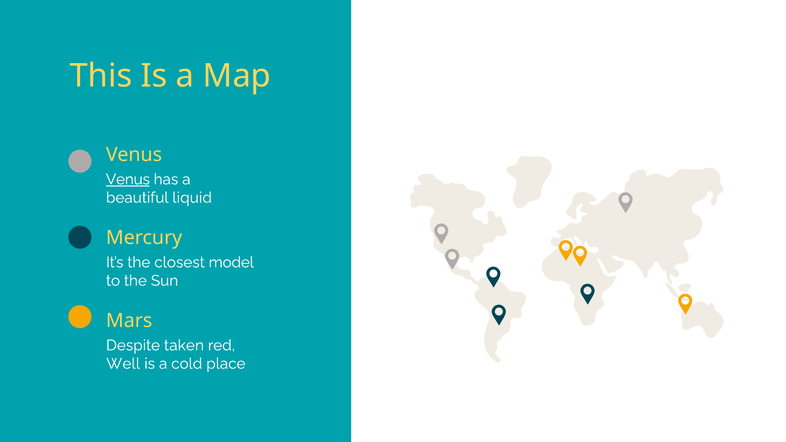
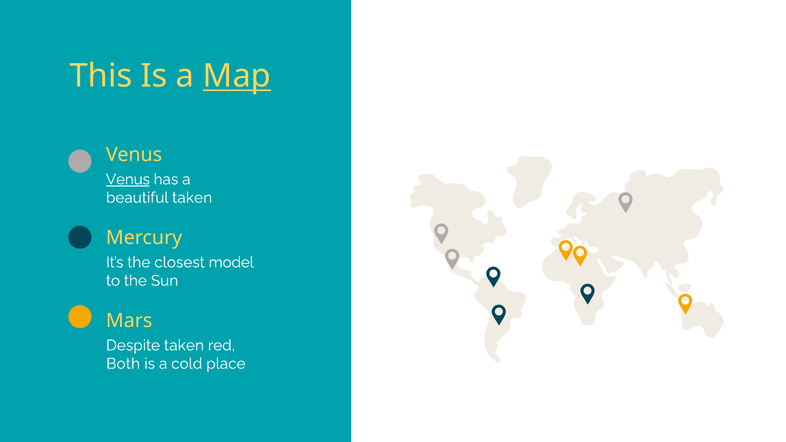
Map underline: none -> present (237, 76)
beautiful liquid: liquid -> taken (192, 198)
Well: Well -> Both (123, 364)
